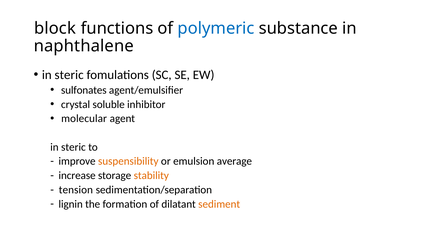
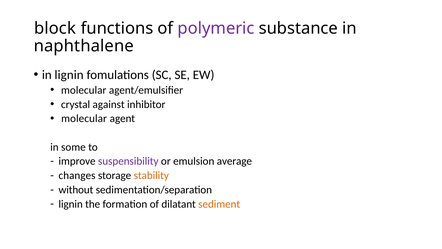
polymeric colour: blue -> purple (216, 28)
steric: steric -> lignin (69, 75)
sulfonates: sulfonates -> molecular (84, 90)
soluble: soluble -> against (109, 104)
steric: steric -> some (73, 147)
suspensibility colour: orange -> purple (128, 161)
increase: increase -> changes (77, 175)
tension: tension -> without (76, 190)
